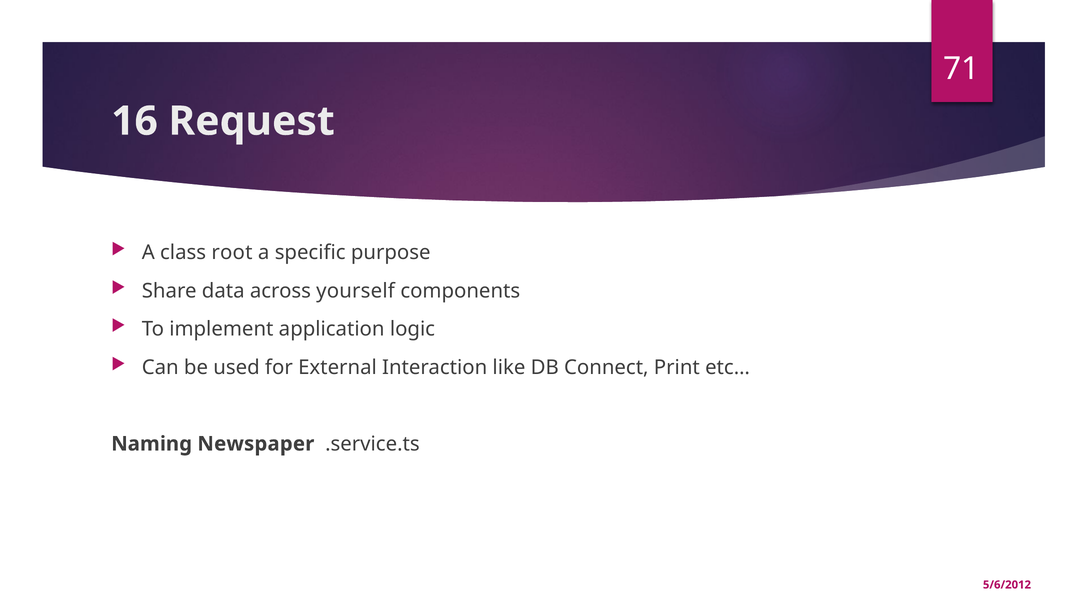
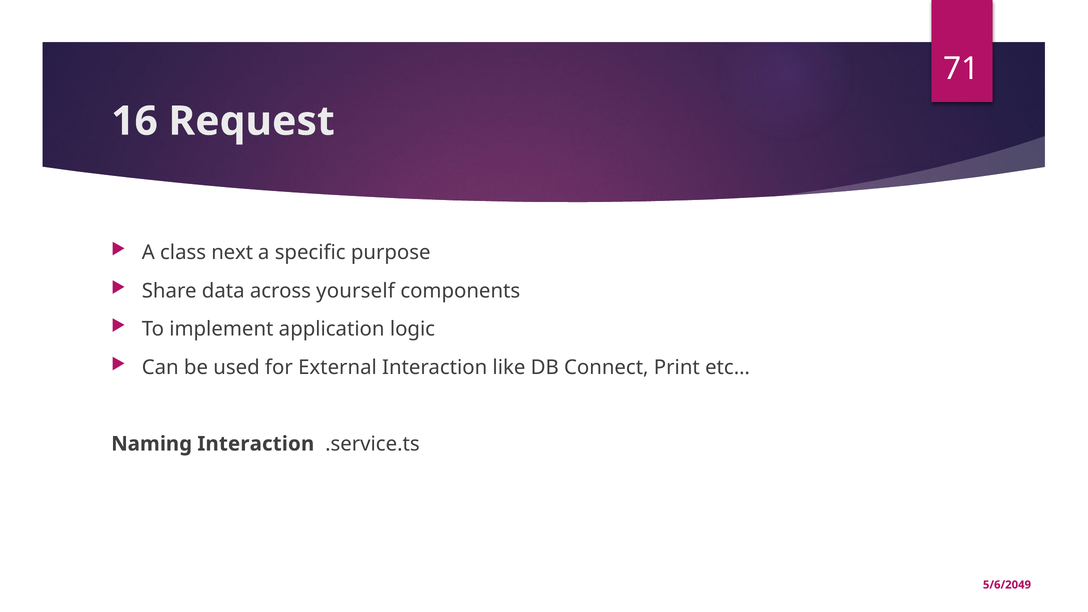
root: root -> next (232, 253)
Naming Newspaper: Newspaper -> Interaction (256, 444)
5/6/2012: 5/6/2012 -> 5/6/2049 (1007, 585)
